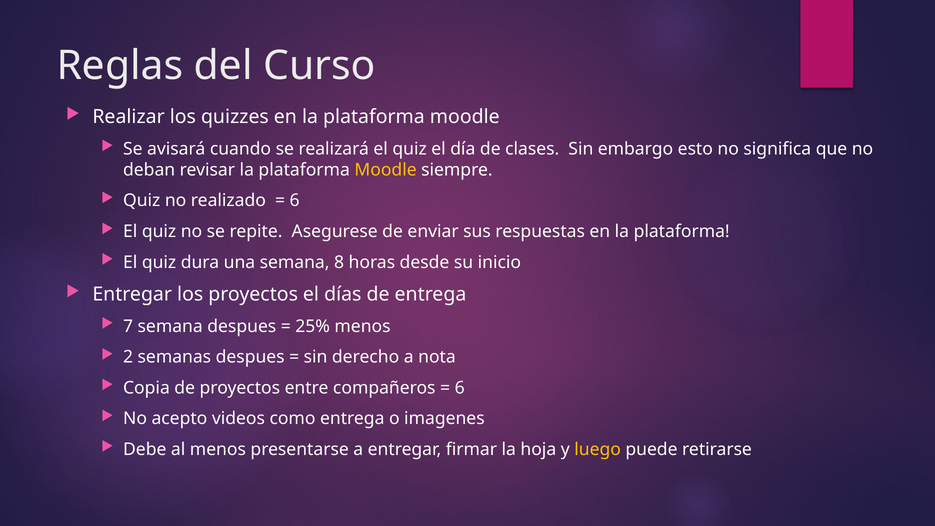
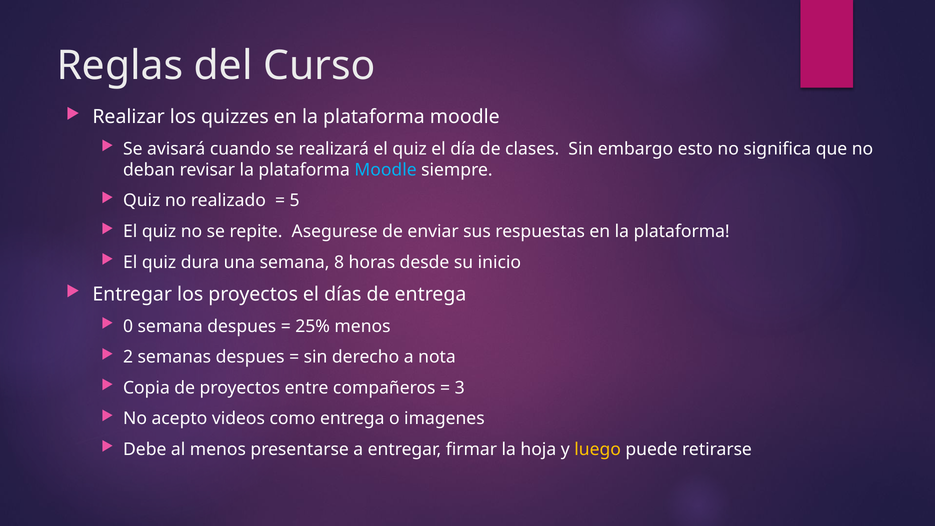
Moodle colour: yellow -> light blue (386, 170)
6: 6 -> 5 (295, 201)
7: 7 -> 0 (128, 326)
6: 6 -> 3 (460, 388)
